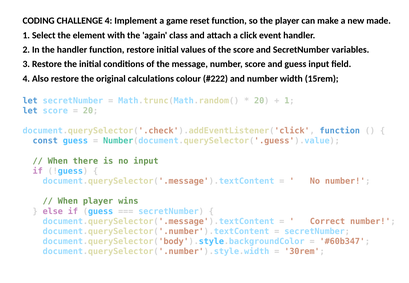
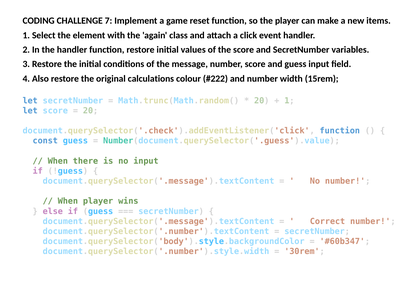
CHALLENGE 4: 4 -> 7 (109, 21)
made: made -> items (379, 21)
